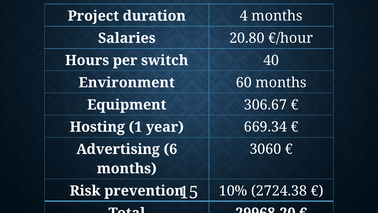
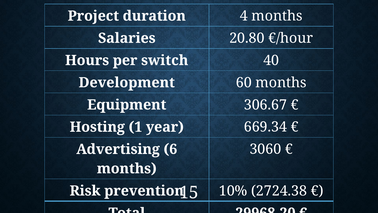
Environment: Environment -> Development (127, 82)
